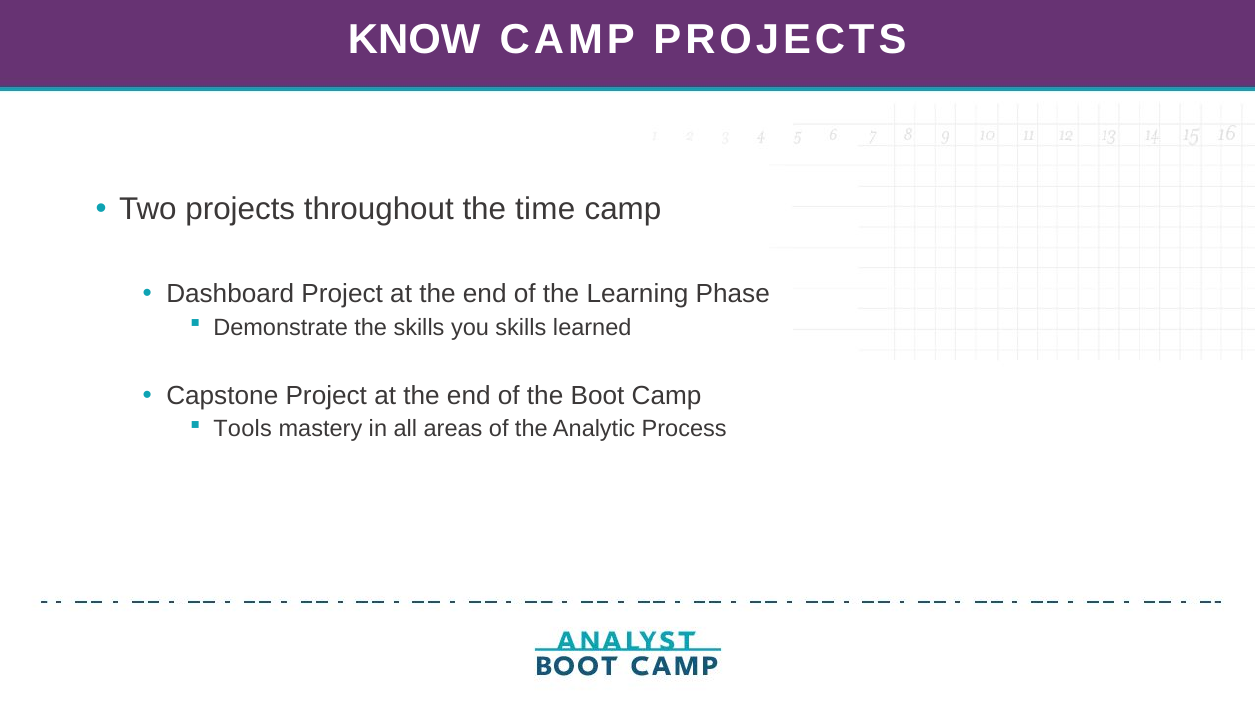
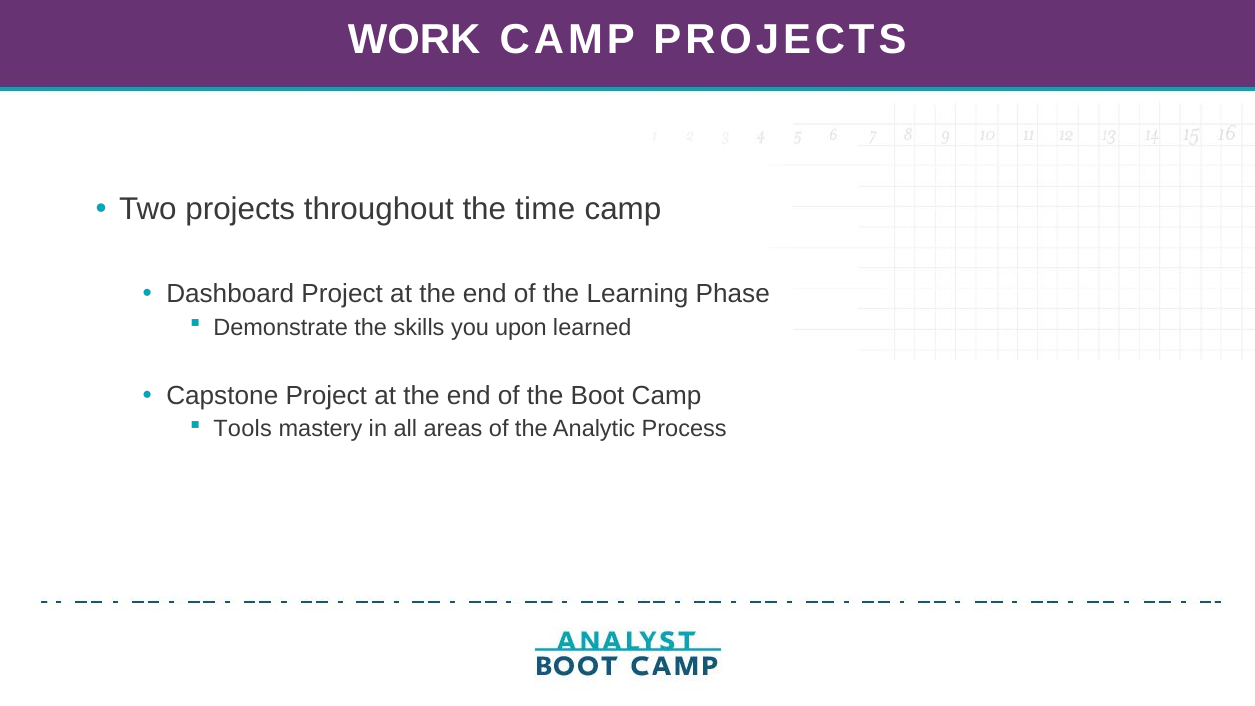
KNOW: KNOW -> WORK (414, 40)
you skills: skills -> upon (521, 327)
